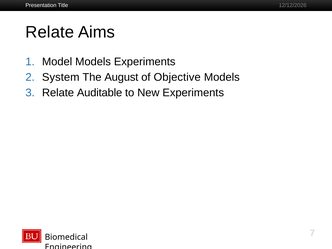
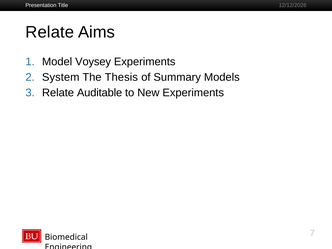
Model Models: Models -> Voysey (93, 62)
August: August -> Thesis (121, 77)
Objective: Objective -> Summary (177, 77)
